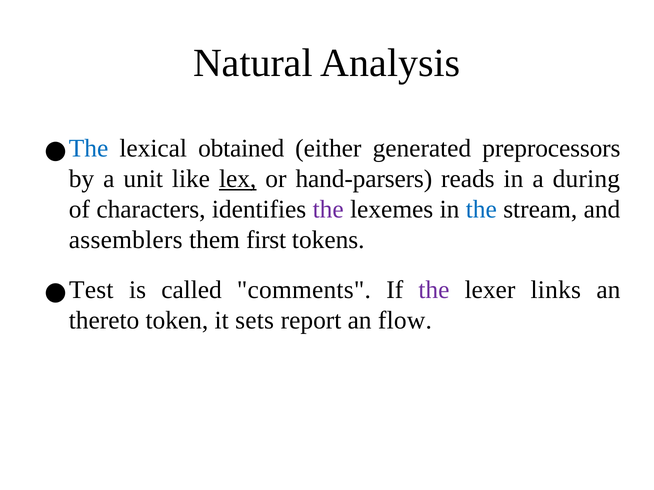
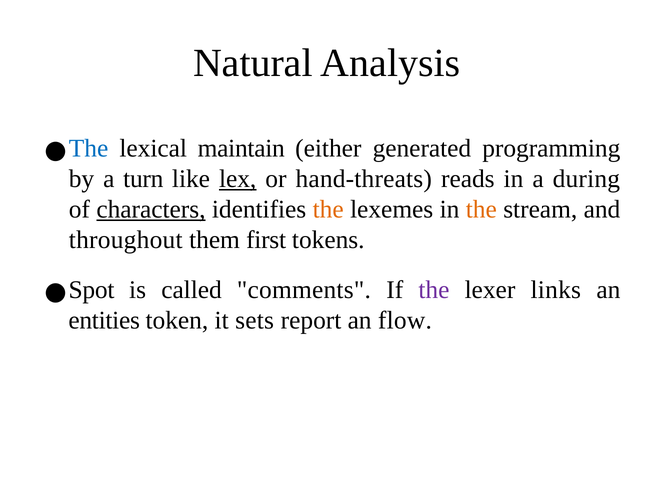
obtained: obtained -> maintain (241, 148)
preprocessors: preprocessors -> programming (551, 148)
unit: unit -> turn (143, 179)
hand-parsers: hand-parsers -> hand-threats (364, 179)
characters underline: none -> present (151, 209)
the colour: purple -> orange (328, 209)
the colour: blue -> orange (481, 209)
assemblers: assemblers -> throughout (126, 240)
Test: Test -> Spot (92, 290)
thereto: thereto -> entities (104, 321)
